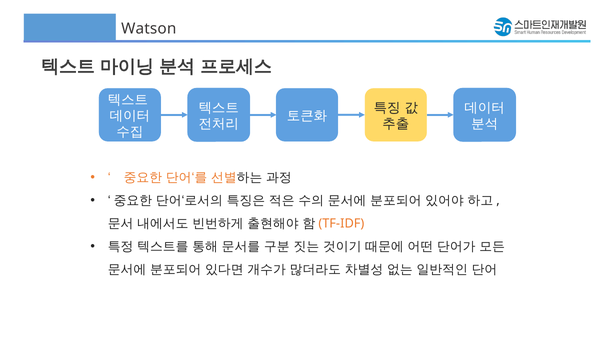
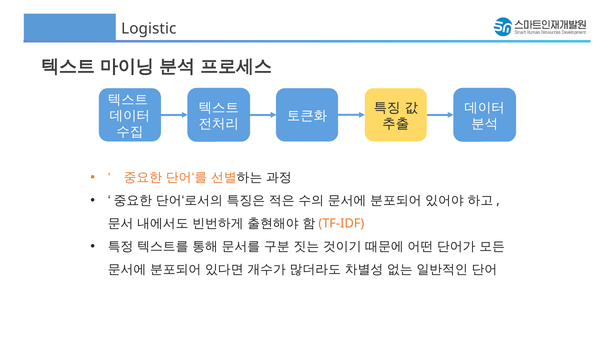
Watson: Watson -> Logistic (149, 28)
